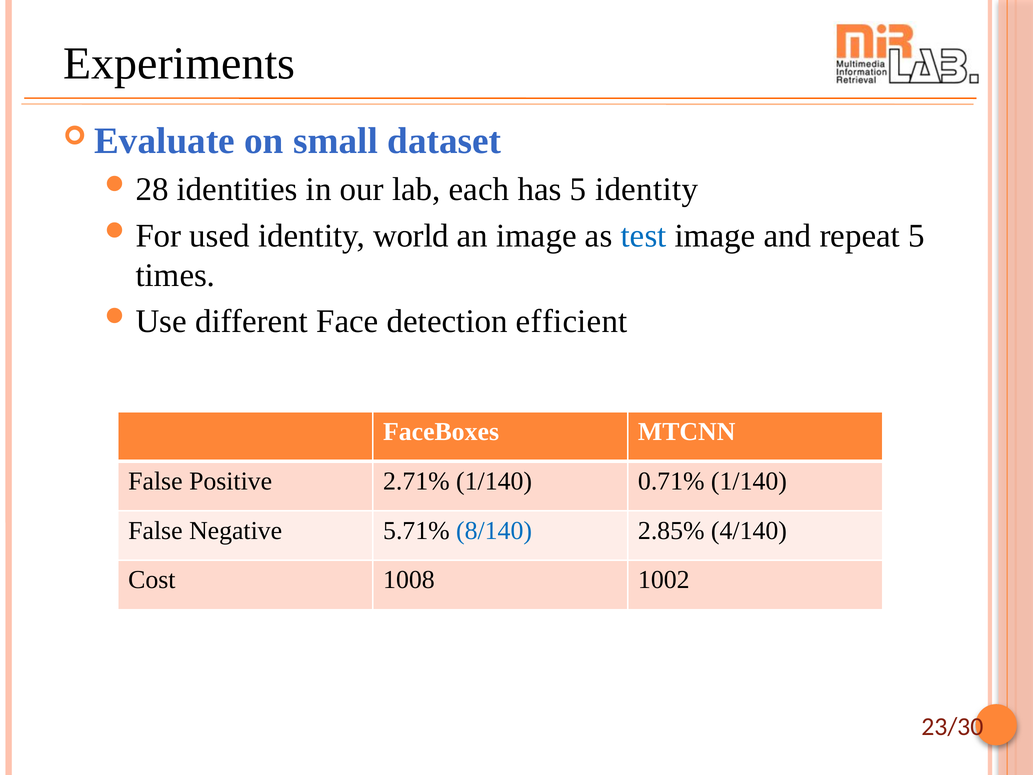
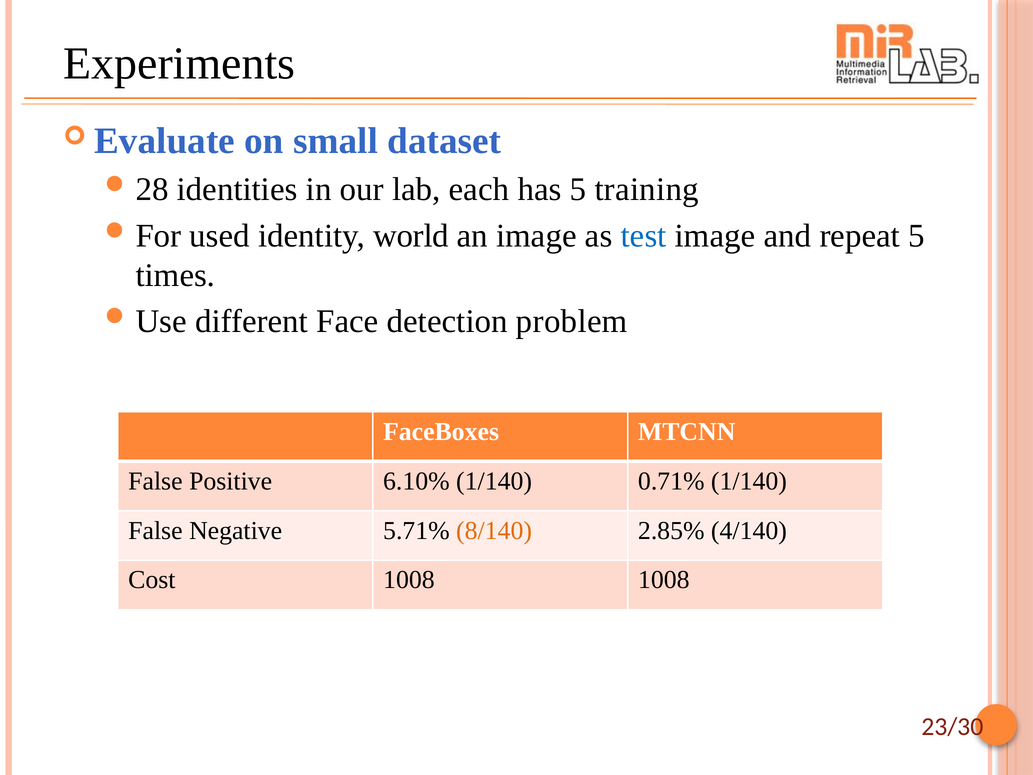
5 identity: identity -> training (647, 189)
efficient: efficient -> problem (572, 321)
2.71%: 2.71% -> 6.10% (416, 481)
8/140 colour: blue -> orange (494, 530)
1008 1002: 1002 -> 1008 (664, 580)
